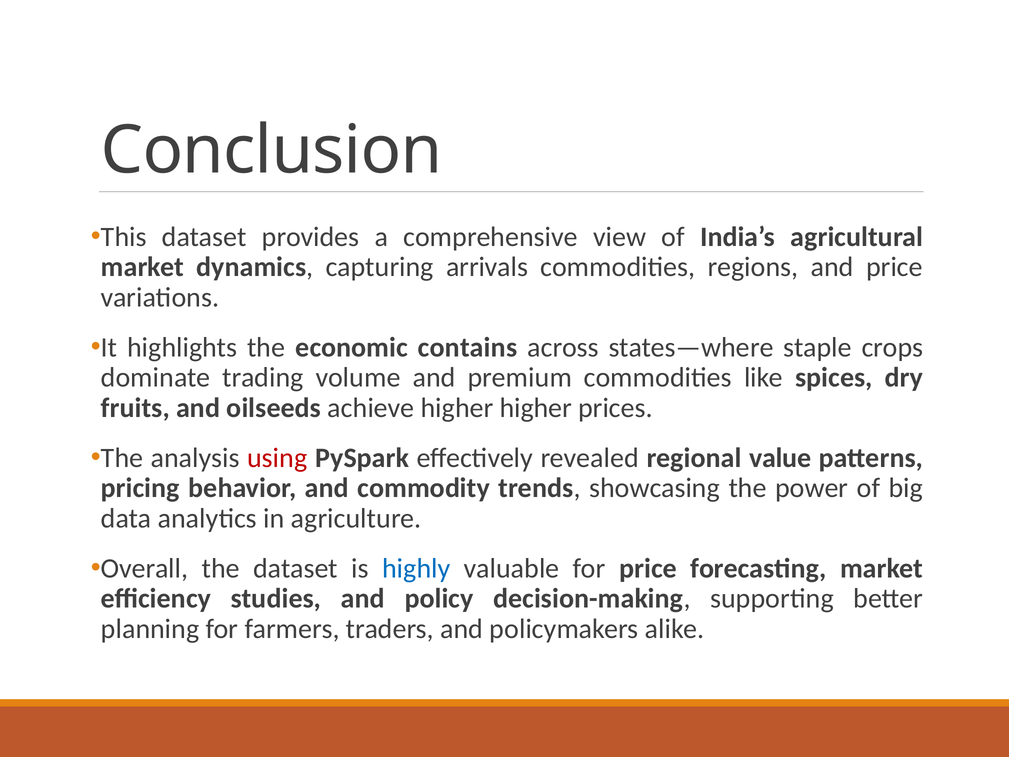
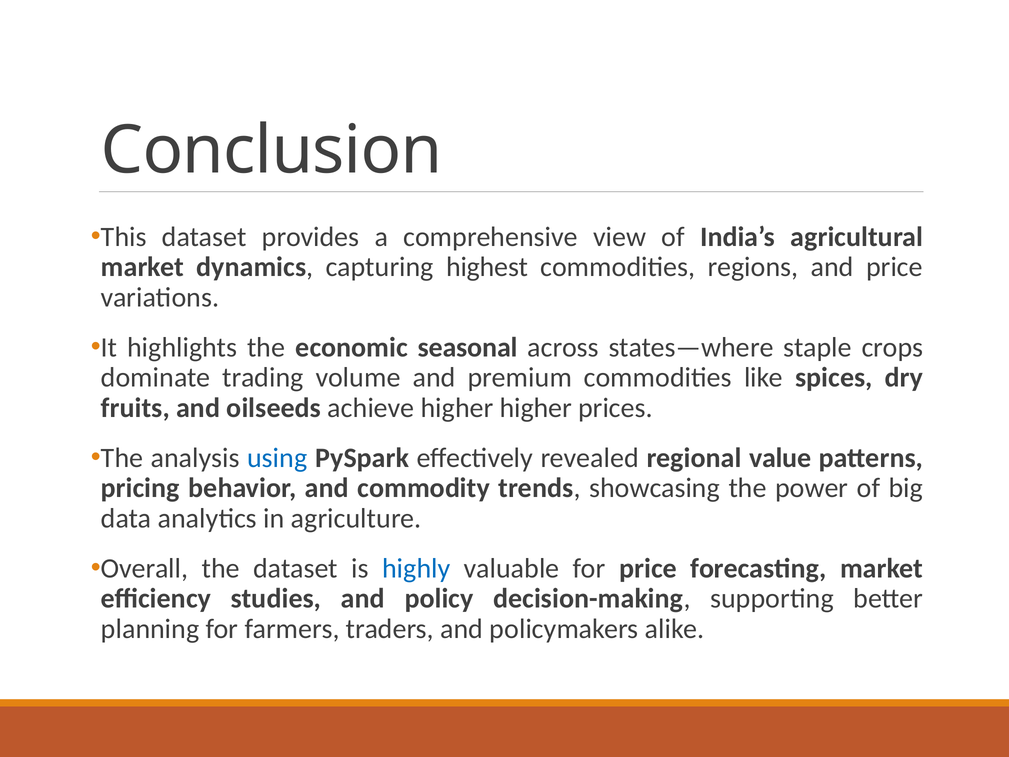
arrivals: arrivals -> highest (487, 267)
contains: contains -> seasonal (468, 347)
using colour: red -> blue (277, 458)
